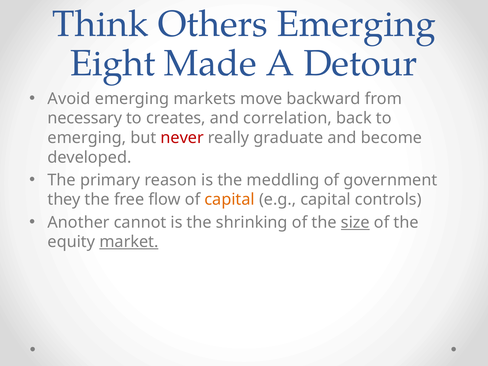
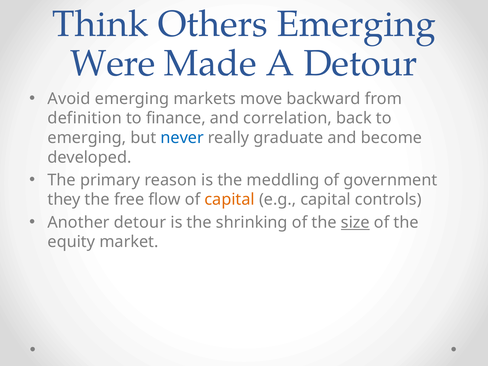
Eight: Eight -> Were (113, 64)
necessary: necessary -> definition (85, 118)
creates: creates -> finance (176, 118)
never colour: red -> blue (182, 138)
Another cannot: cannot -> detour (140, 222)
market underline: present -> none (129, 242)
